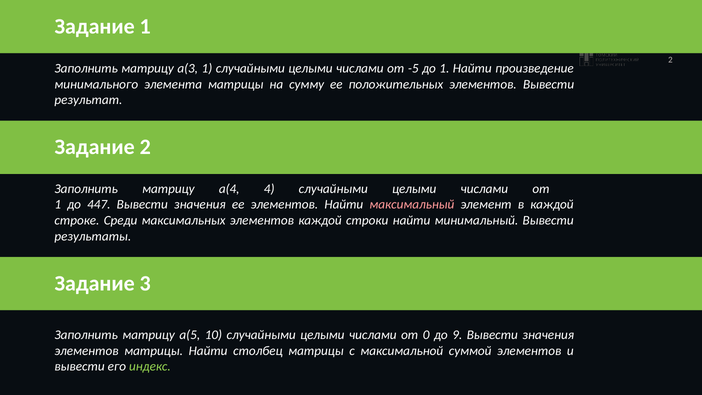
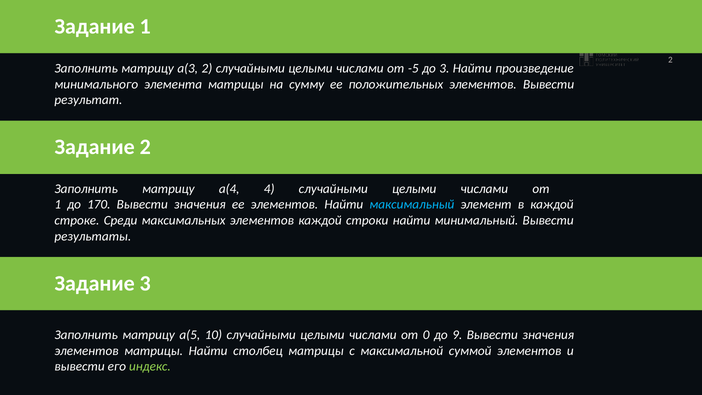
а(3 1: 1 -> 2 (207, 68)
до 1: 1 -> 3 (444, 68)
447: 447 -> 170 (99, 205)
максимальный colour: pink -> light blue (412, 205)
